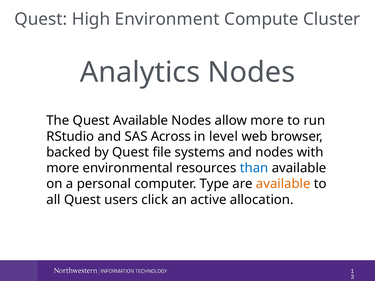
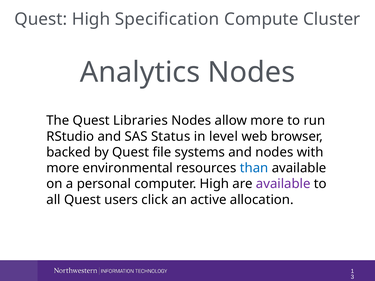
Environment: Environment -> Specification (167, 19)
Quest Available: Available -> Libraries (140, 121)
Across: Across -> Status (171, 137)
computer Type: Type -> High (214, 184)
available colour: orange -> purple (283, 184)
